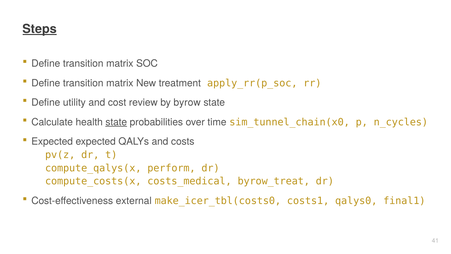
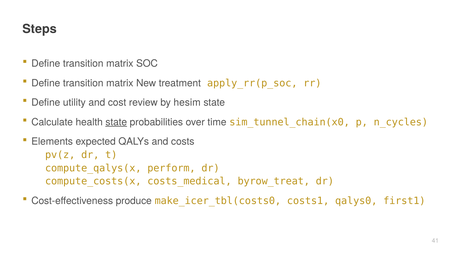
Steps underline: present -> none (40, 29)
byrow: byrow -> hesim (187, 102)
Expected: Expected -> Elements (52, 142)
external: external -> produce (134, 201)
final1: final1 -> first1 (404, 201)
